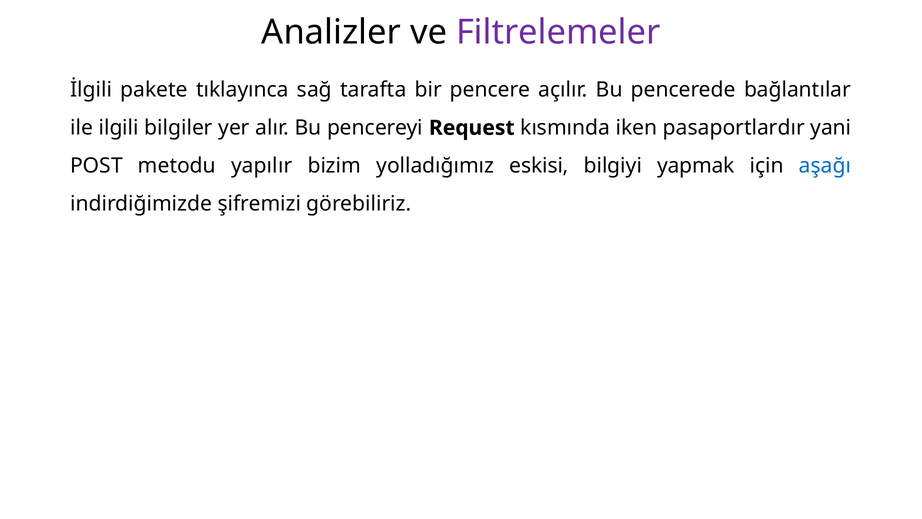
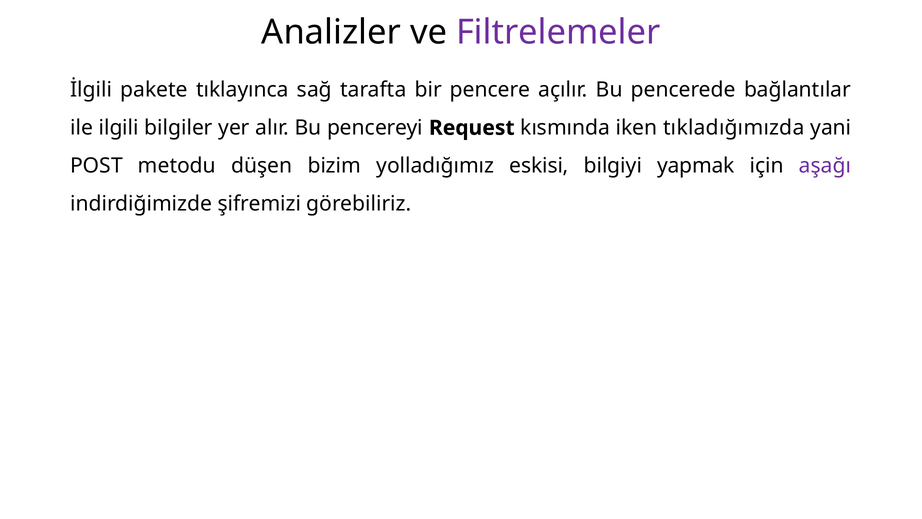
pasaportlardır: pasaportlardır -> tıkladığımızda (734, 128)
yapılır: yapılır -> düşen (262, 166)
aşağı colour: blue -> purple (825, 166)
